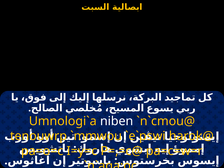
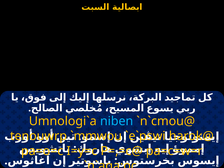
niben colour: white -> light blue (117, 121)
